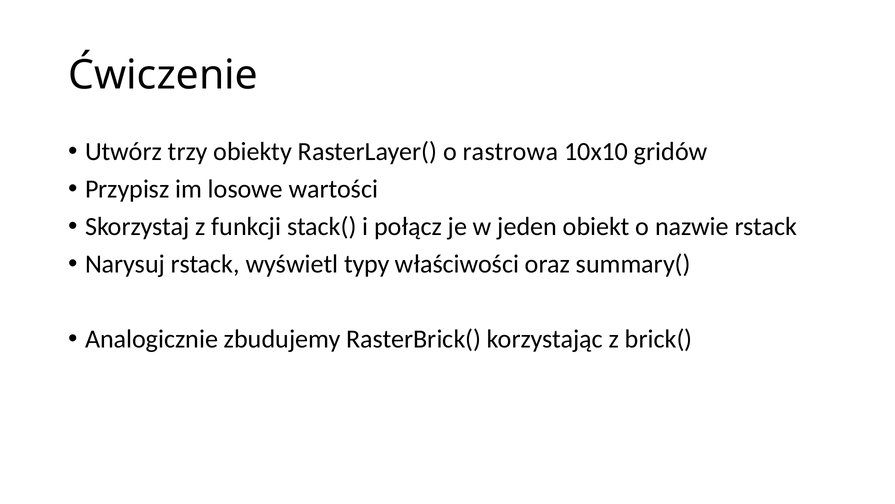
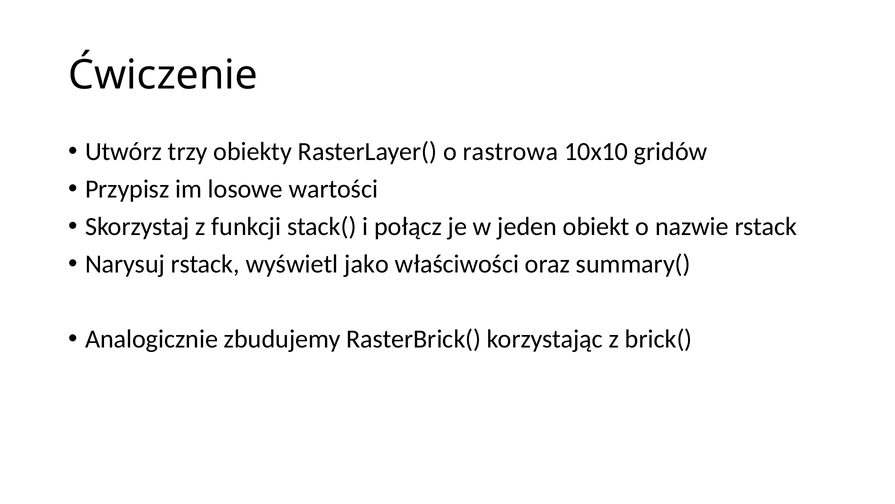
typy: typy -> jako (367, 264)
